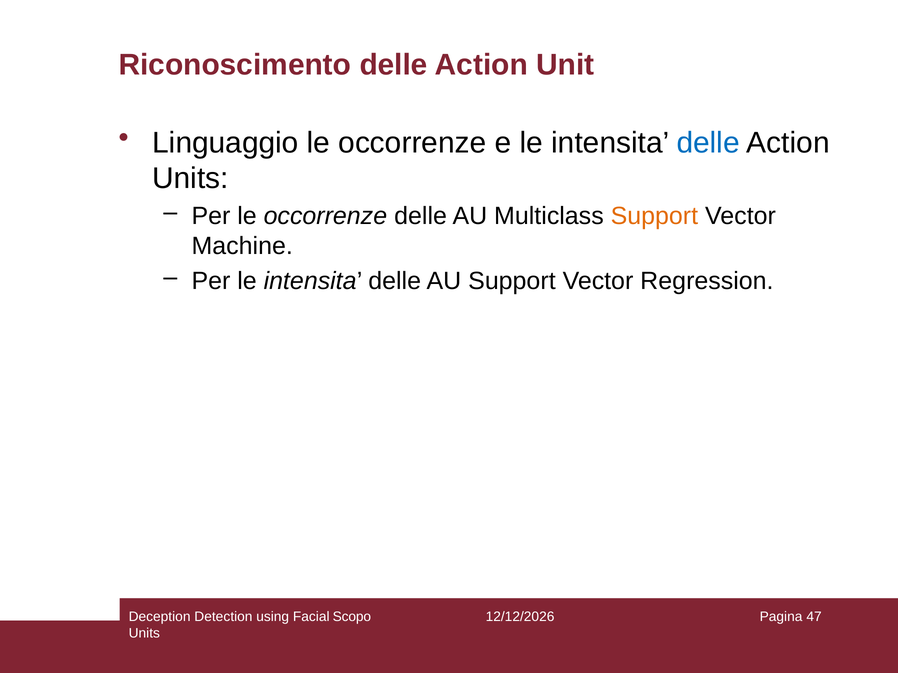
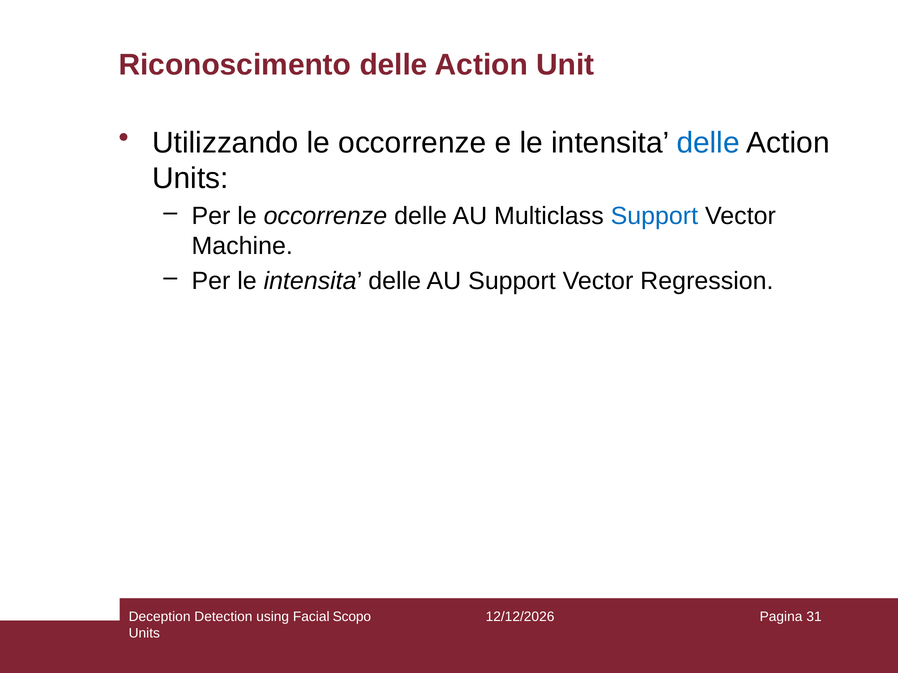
Linguaggio: Linguaggio -> Utilizzando (225, 143)
Support colour: orange -> blue (654, 216)
47: 47 -> 31 (814, 617)
